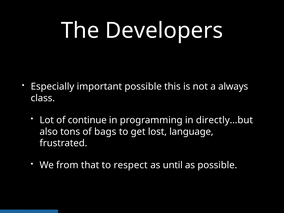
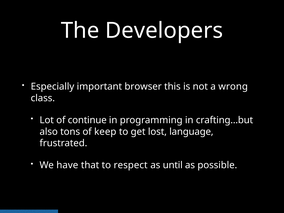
important possible: possible -> browser (143, 87)
always: always -> wrong (233, 87)
directly…but: directly…but -> crafting…but (225, 120)
bags: bags -> keep (105, 132)
from: from -> have (67, 165)
